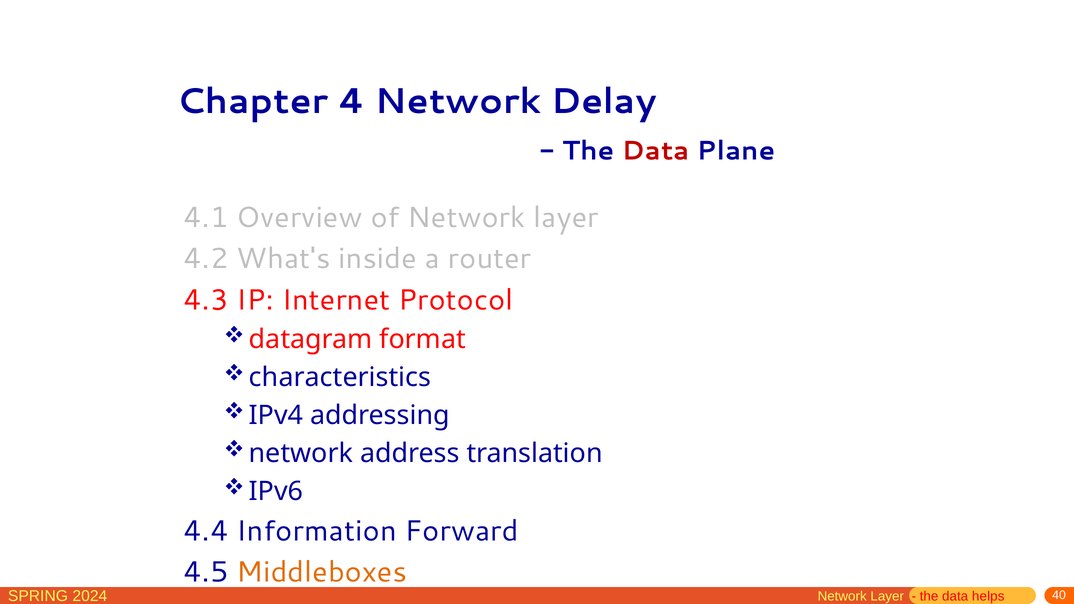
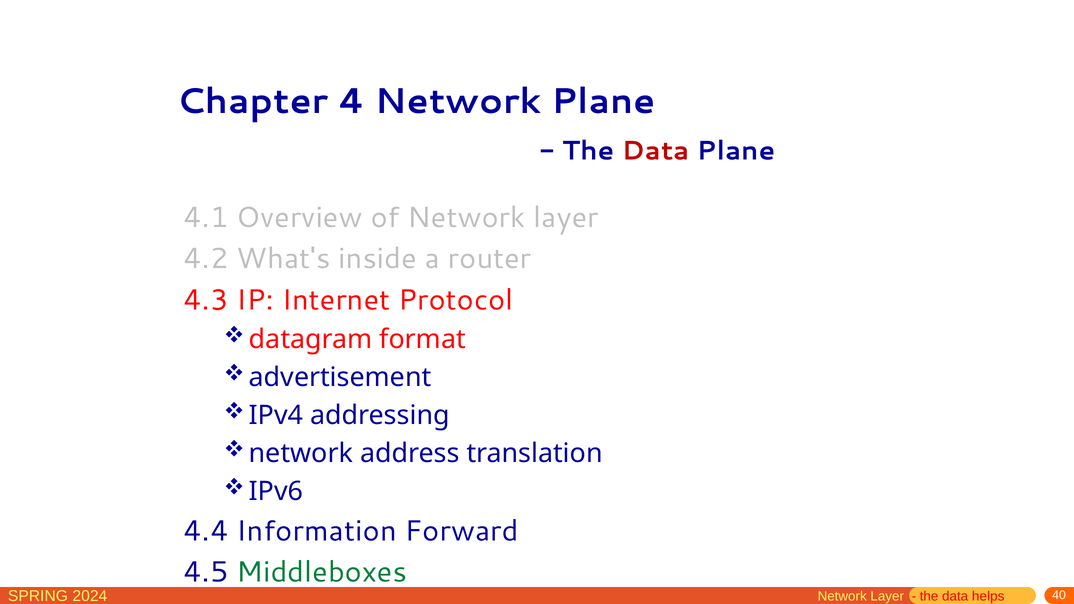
Network Delay: Delay -> Plane (603, 102)
characteristics: characteristics -> advertisement (340, 377)
Middleboxes colour: orange -> green (322, 573)
